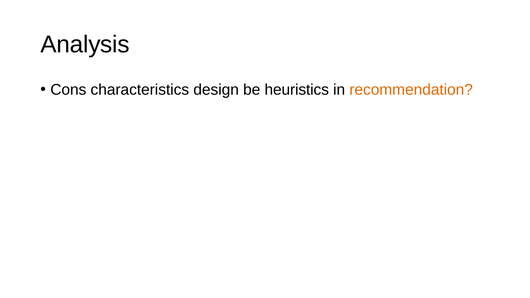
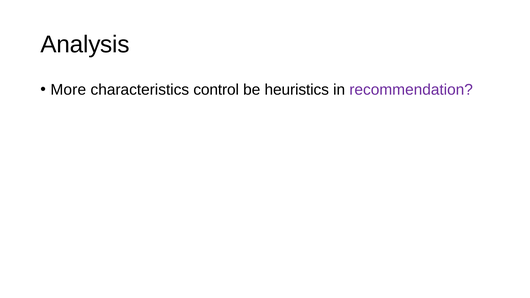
Cons: Cons -> More (68, 90)
design: design -> control (216, 90)
recommendation colour: orange -> purple (411, 90)
